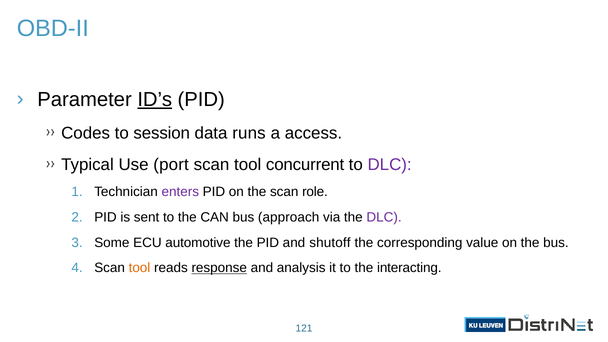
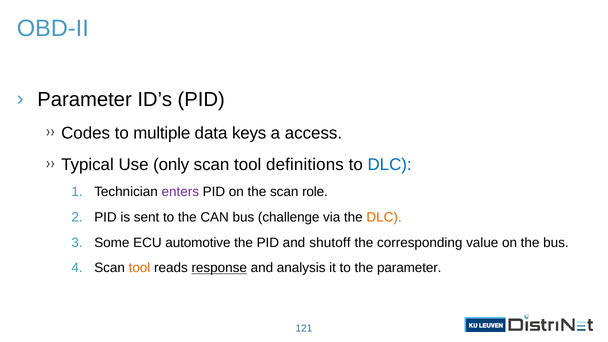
ID’s underline: present -> none (155, 99)
session: session -> multiple (162, 133)
runs: runs -> keys (249, 133)
port: port -> only (171, 165)
concurrent: concurrent -> definitions (305, 165)
DLC colour: purple -> blue (390, 165)
approach: approach -> challenge (289, 217)
DLC colour: purple -> orange (384, 217)
the interacting: interacting -> parameter (409, 268)
